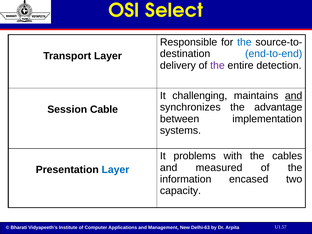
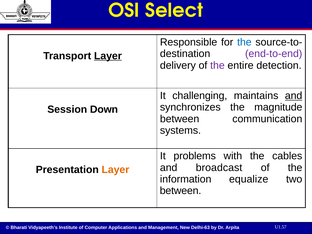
end-to-end colour: blue -> purple (274, 54)
Layer underline: none -> present (108, 56)
advantage: advantage -> magnitude (278, 107)
Cable: Cable -> Down (104, 109)
implementation: implementation -> communication (267, 119)
measured: measured -> broadcast (219, 168)
Layer colour: blue -> orange (115, 170)
encased: encased -> equalize (249, 179)
capacity: capacity -> between (181, 191)
